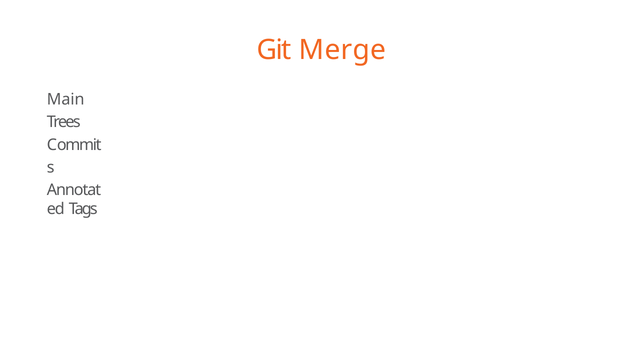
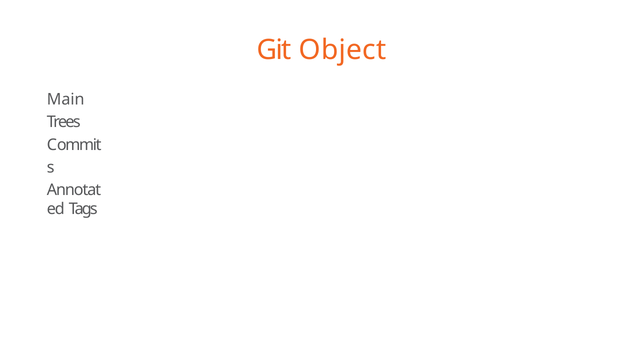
Merge: Merge -> Object (343, 50)
